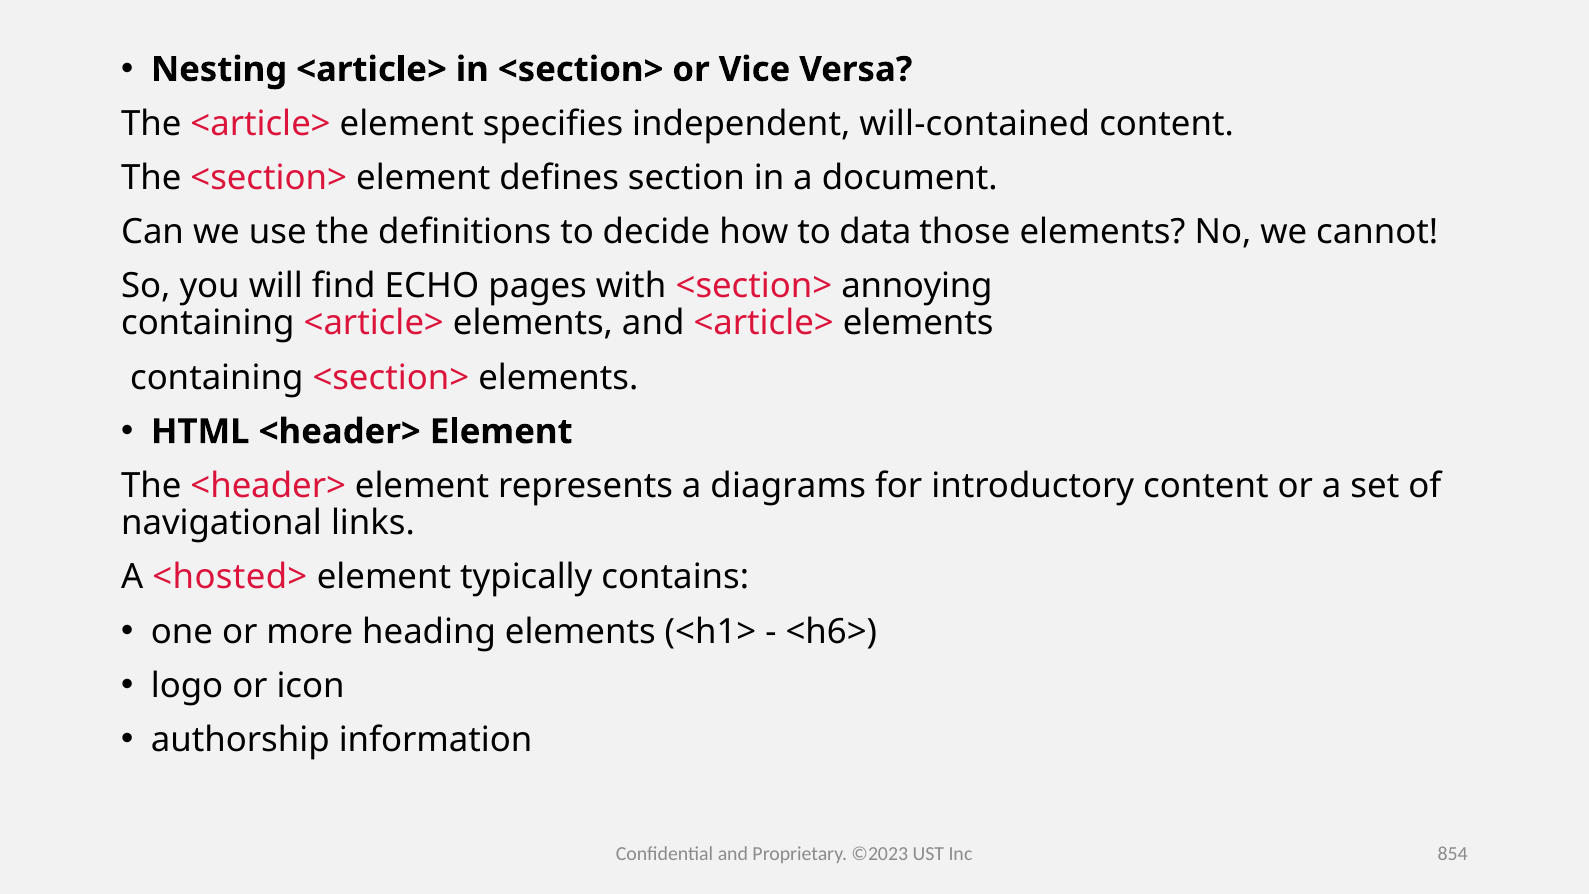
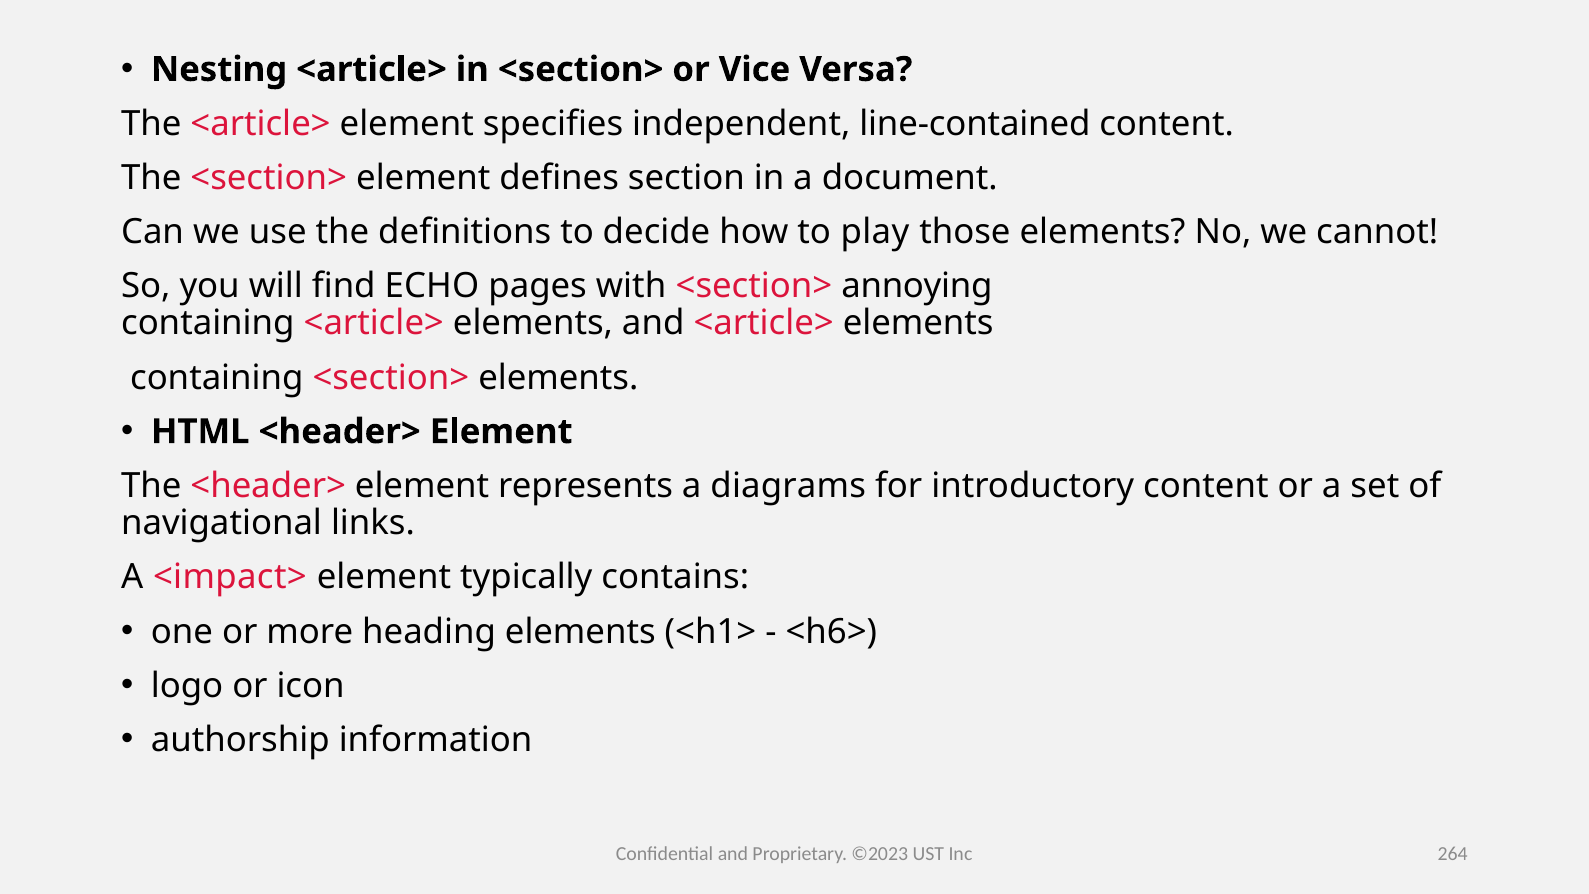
will-contained: will-contained -> line-contained (975, 124)
data: data -> play (875, 232)
<hosted>: <hosted> -> <impact> (230, 577)
854: 854 -> 264 (1453, 853)
